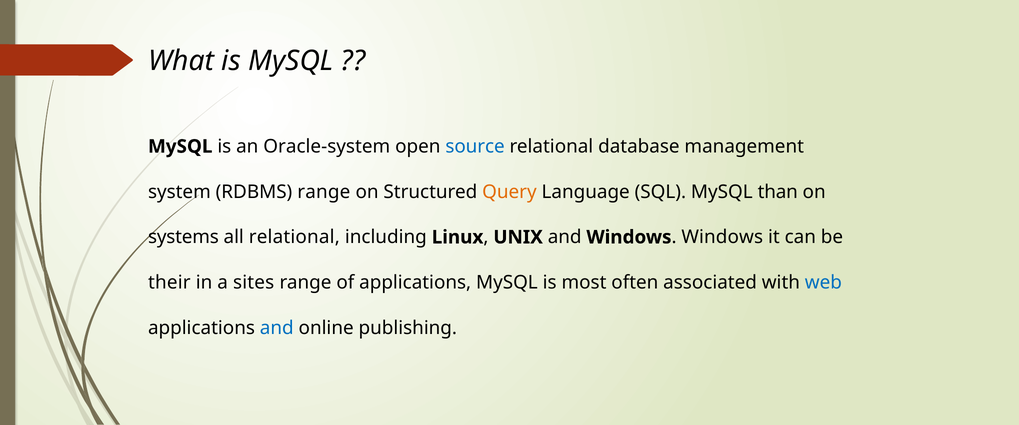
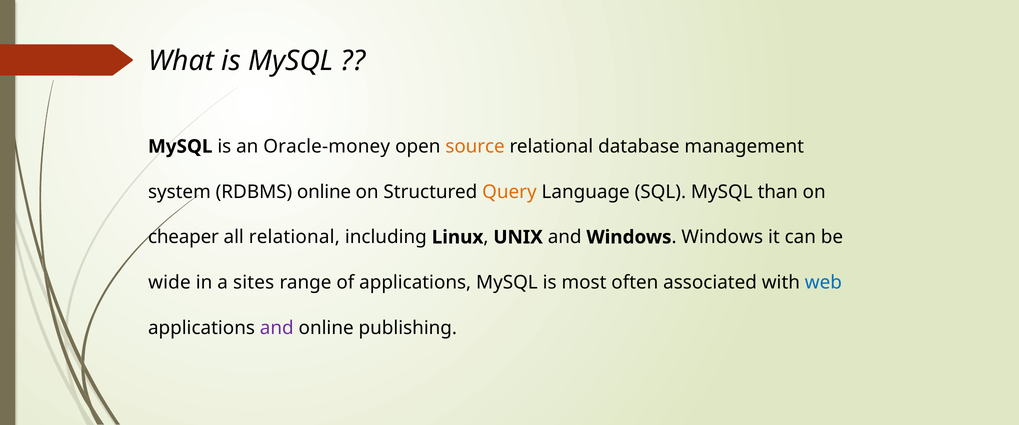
Oracle-system: Oracle-system -> Oracle-money (327, 146)
source colour: blue -> orange (475, 146)
RDBMS range: range -> online (324, 192)
systems: systems -> cheaper (183, 237)
their: their -> wide (169, 282)
and colour: blue -> purple (277, 328)
